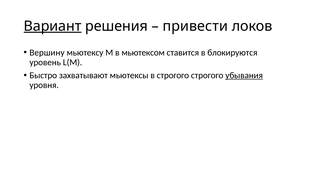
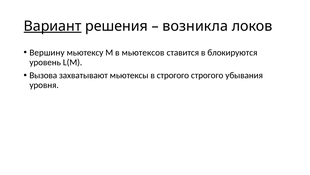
привести: привести -> возникла (195, 26)
мьютексом: мьютексом -> мьютексов (143, 52)
Быстро: Быстро -> Вызова (43, 75)
убывания underline: present -> none (244, 75)
